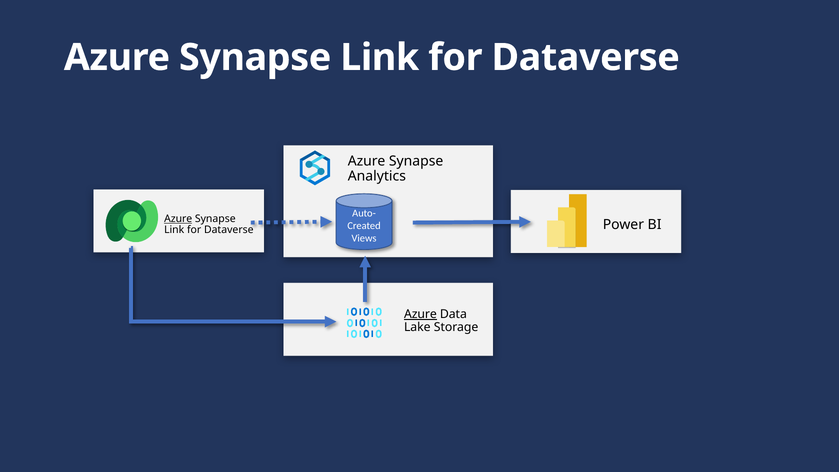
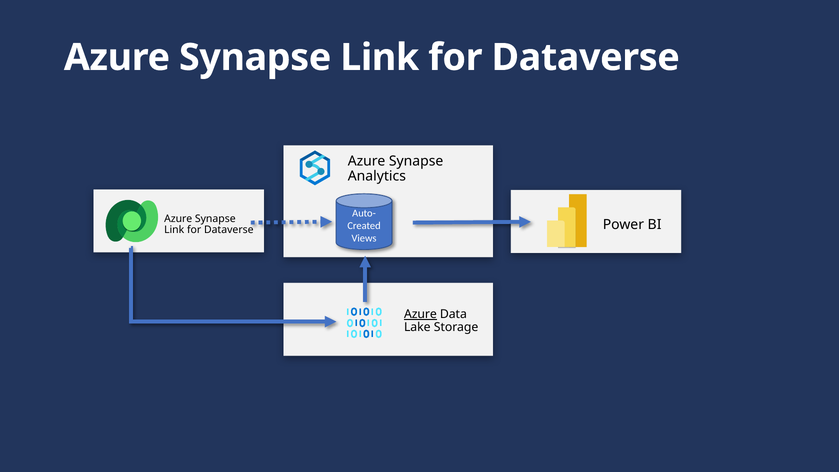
Azure underline: present -> none (178, 219)
